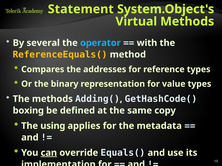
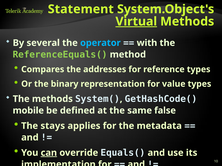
Virtual underline: none -> present (136, 22)
ReferenceEquals( colour: yellow -> light green (60, 55)
Adding(: Adding( -> System( (97, 99)
boxing: boxing -> mobile (28, 111)
copy: copy -> false (165, 111)
using: using -> stays (53, 126)
